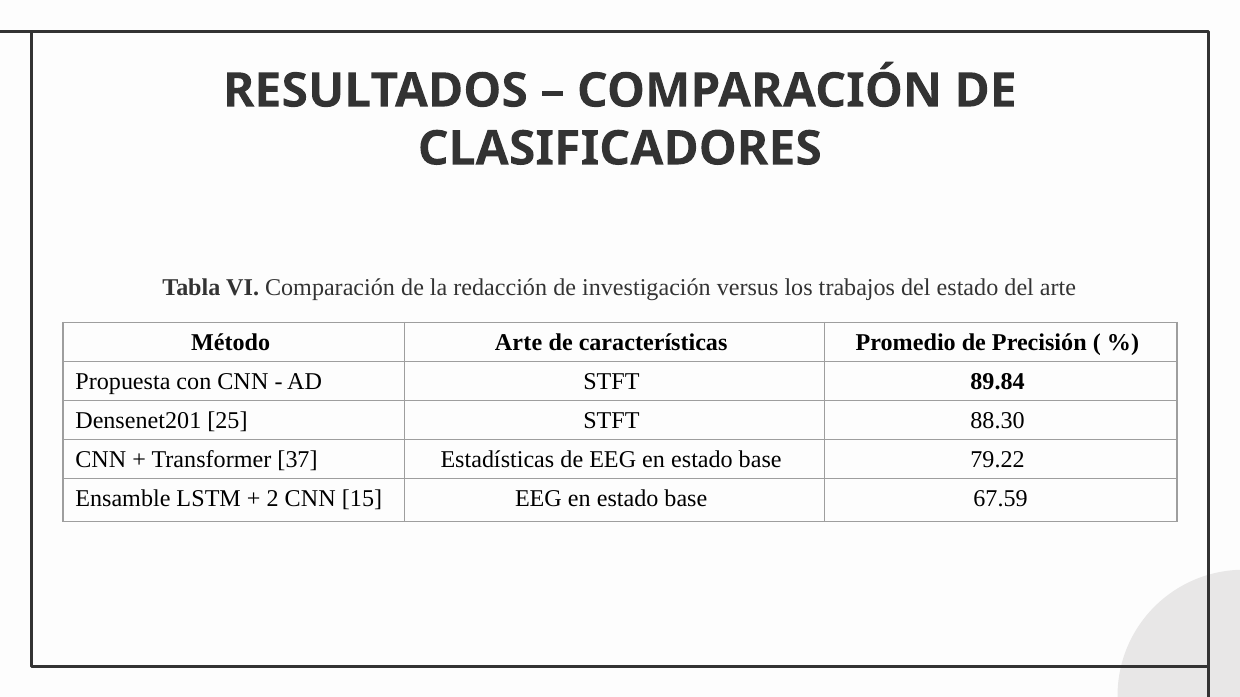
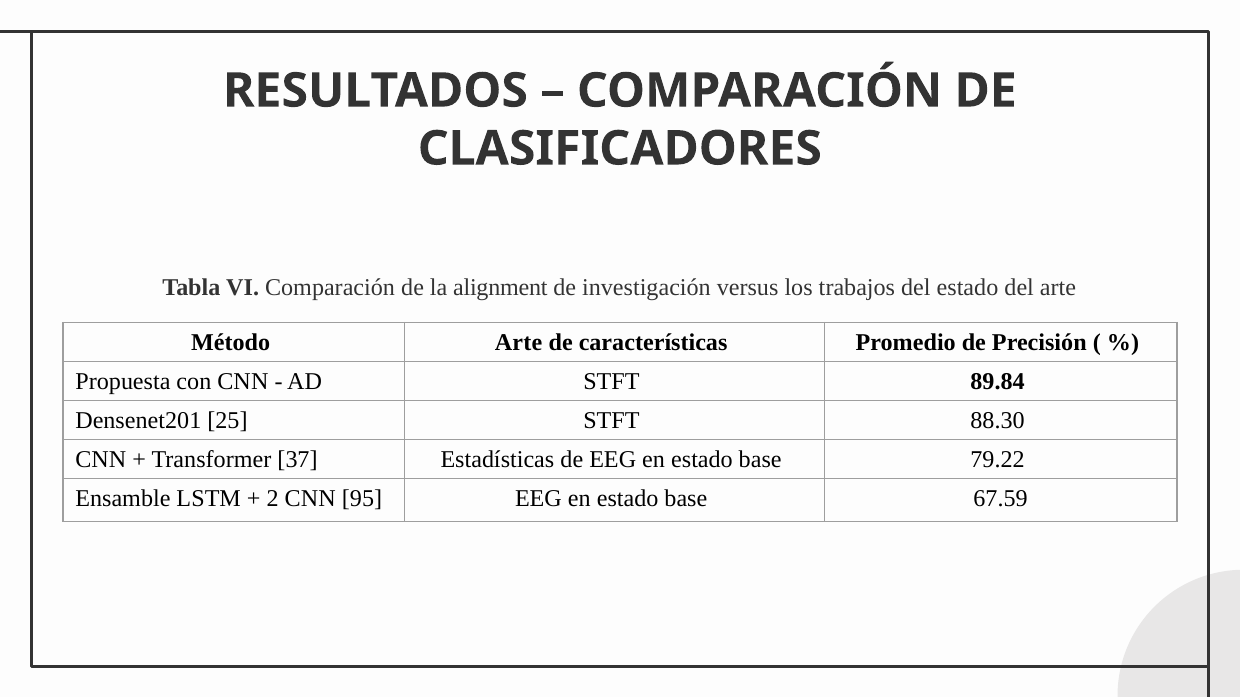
redacción: redacción -> alignment (500, 288)
15: 15 -> 95 (362, 499)
